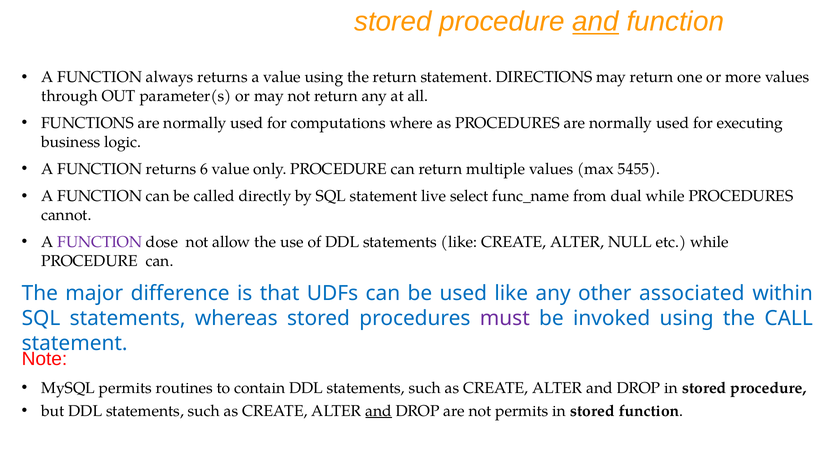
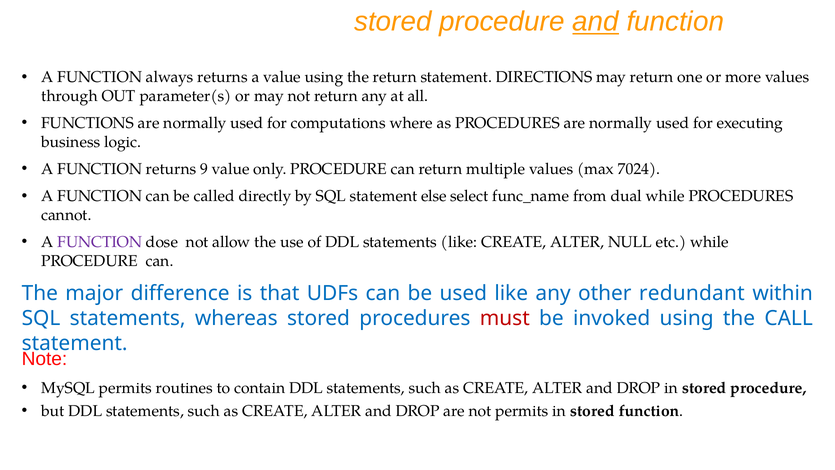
6: 6 -> 9 (204, 169)
5455: 5455 -> 7024 (639, 169)
live: live -> else (434, 196)
associated: associated -> redundant (692, 293)
must colour: purple -> red (505, 318)
and underline: present -> none (379, 411)
